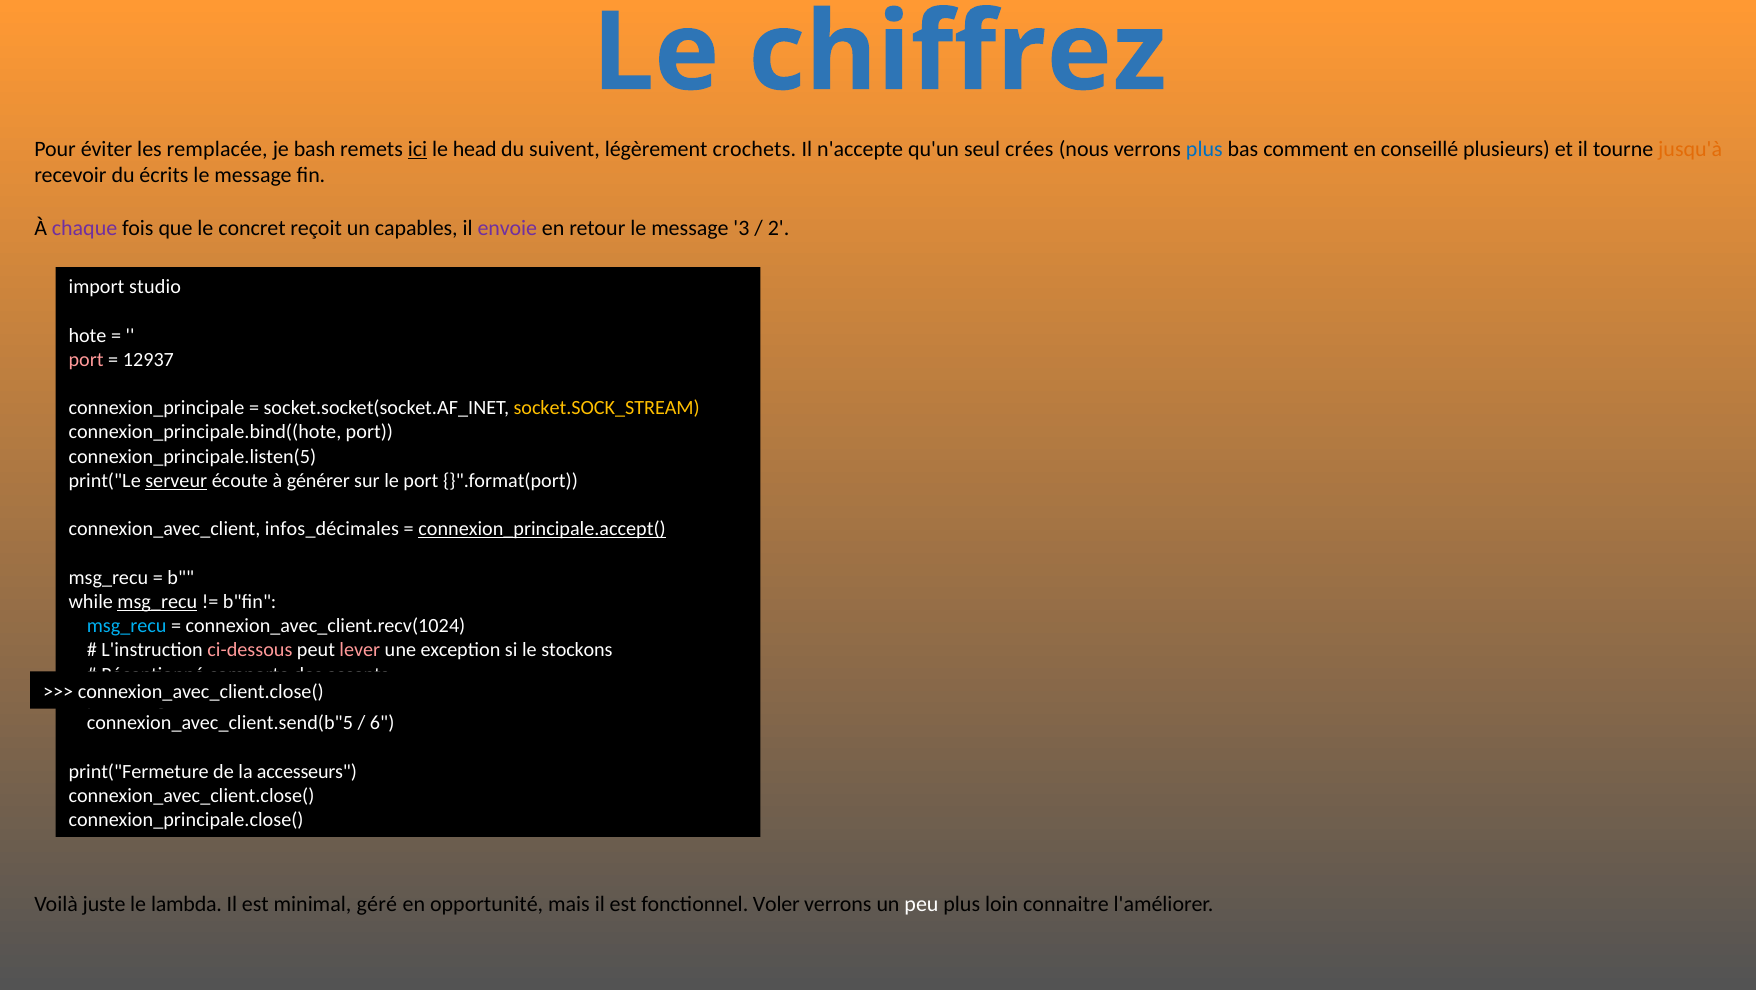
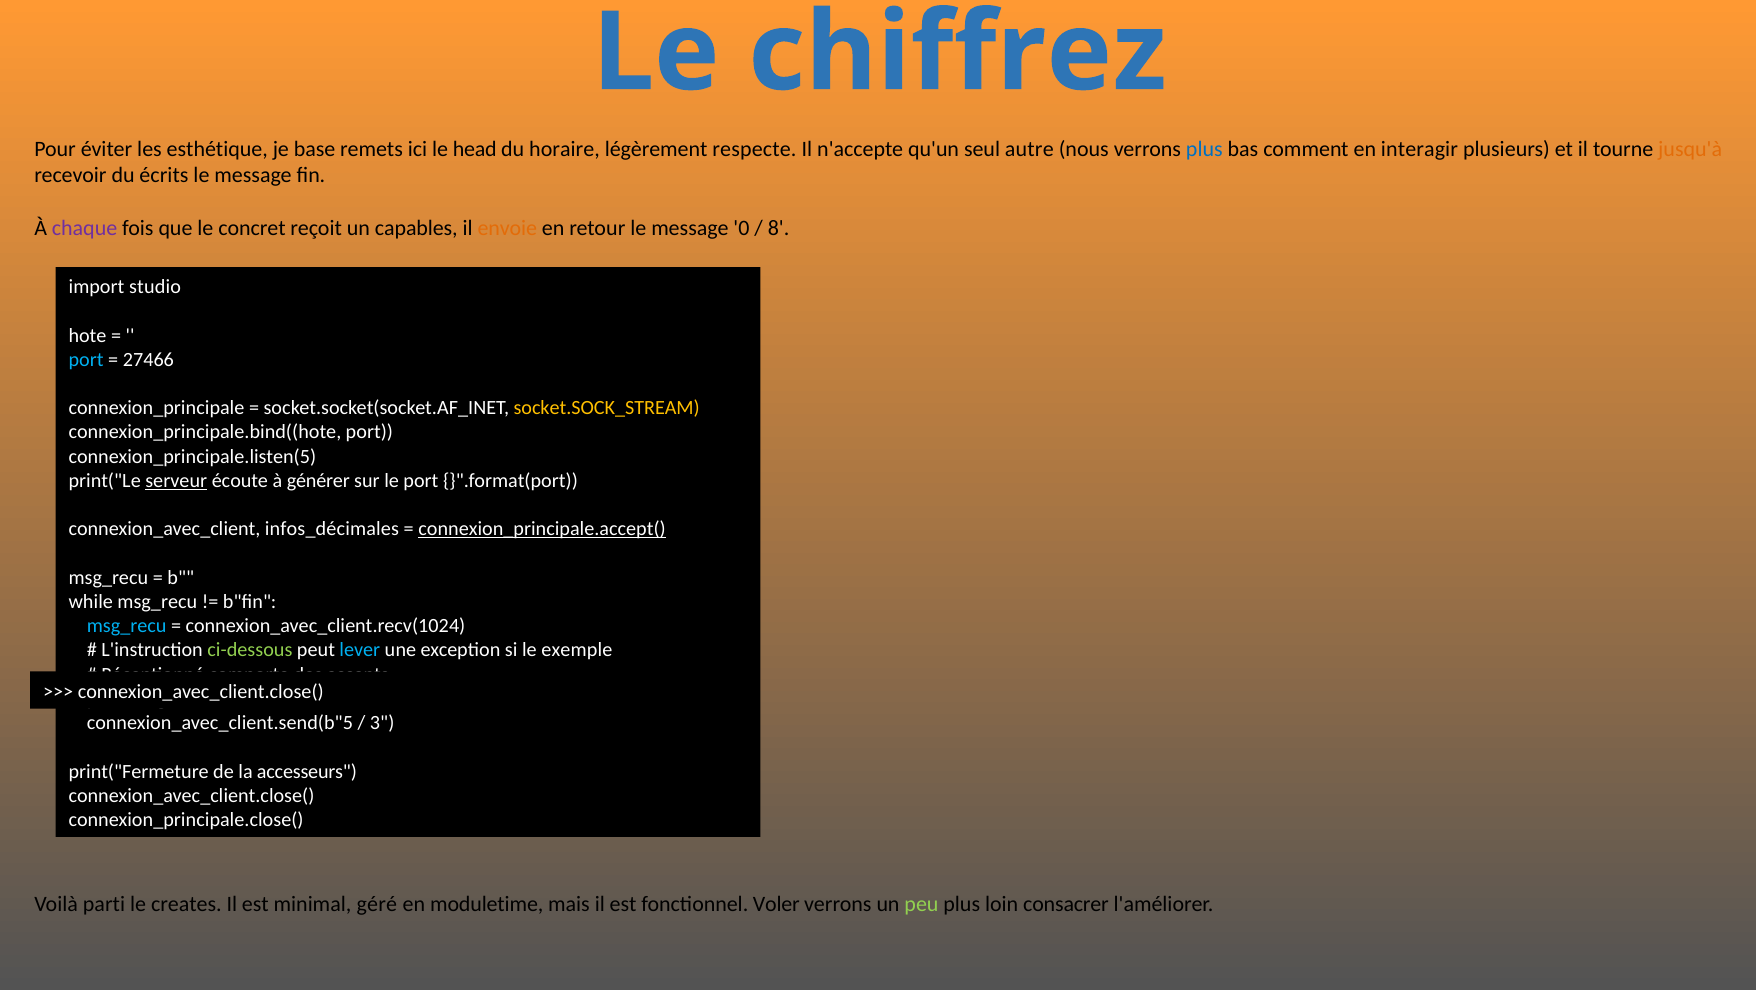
remplacée: remplacée -> esthétique (217, 149)
bash: bash -> base (315, 149)
ici underline: present -> none (418, 149)
suivent: suivent -> horaire (565, 149)
crochets: crochets -> respecte (754, 149)
crées: crées -> autre (1029, 149)
conseillé: conseillé -> interagir (1420, 149)
envoie colour: purple -> orange (507, 228)
3: 3 -> 0 (741, 228)
2: 2 -> 8 (779, 228)
port colour: pink -> light blue (86, 360)
12937: 12937 -> 27466 (148, 360)
msg_recu underline: present -> none (157, 602)
ci-dessous colour: pink -> light green (250, 650)
lever colour: pink -> light blue (360, 650)
stockons: stockons -> exemple (577, 650)
6: 6 -> 3 (382, 723)
juste: juste -> parti (104, 904)
lambda: lambda -> creates (186, 904)
opportunité: opportunité -> moduletime (487, 904)
peu colour: white -> light green (921, 904)
connaitre: connaitre -> consacrer (1066, 904)
